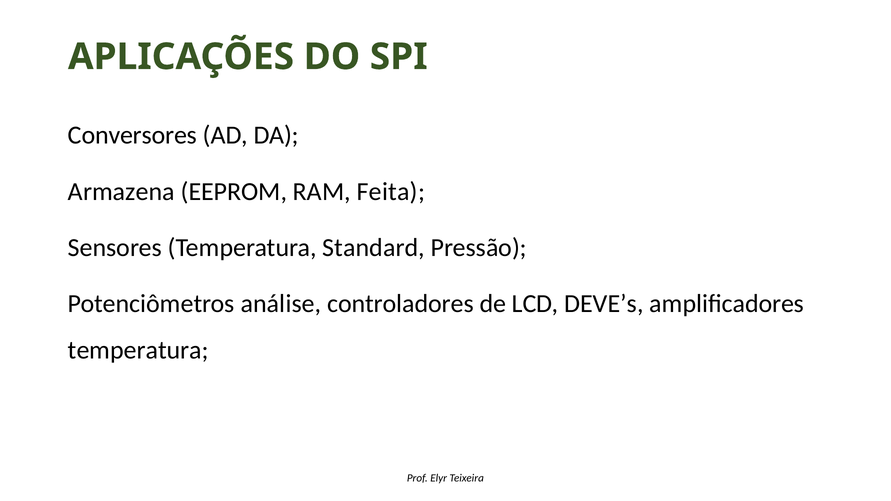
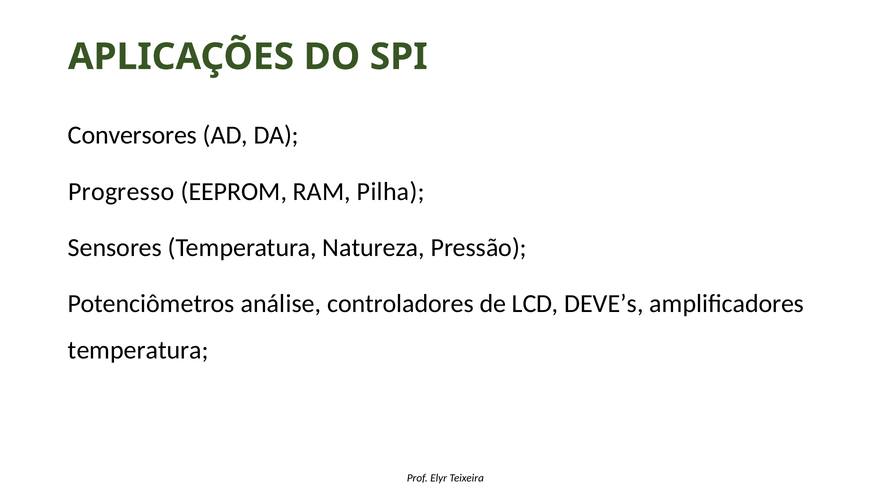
Armazena: Armazena -> Progresso (121, 192)
Feita: Feita -> Pilha (391, 192)
Standard: Standard -> Natureza (374, 248)
